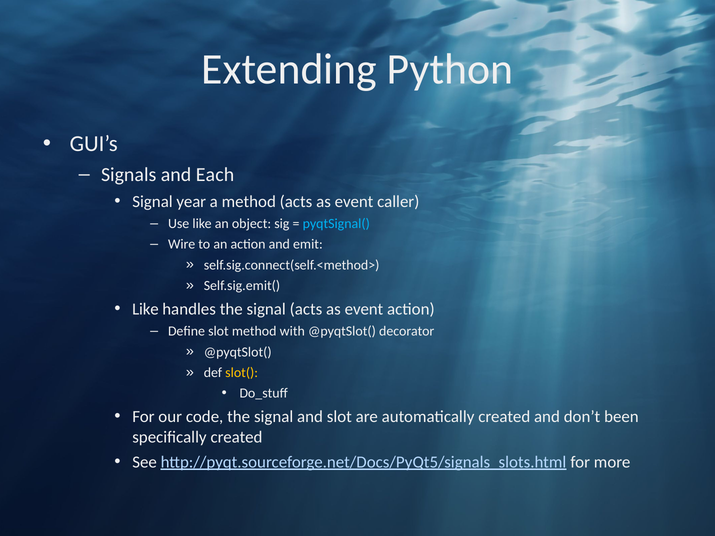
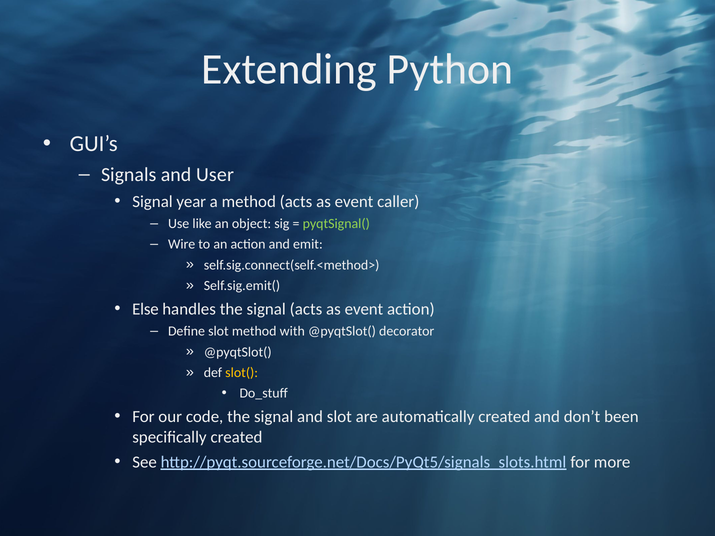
Each: Each -> User (215, 175)
pyqtSignal( colour: light blue -> light green (336, 224)
Like: Like -> Else (145, 309)
